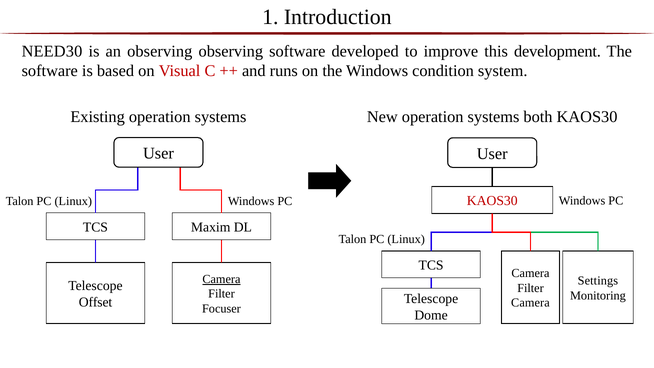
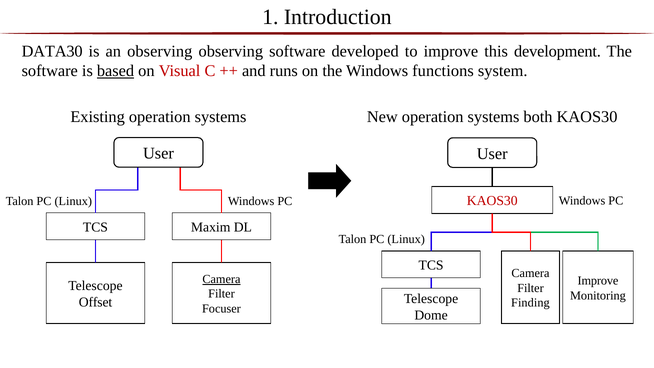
NEED30: NEED30 -> DATA30 (52, 51)
based underline: none -> present (116, 71)
condition: condition -> functions (443, 71)
Settings: Settings -> Improve (598, 281)
Camera: Camera -> Finding (530, 303)
